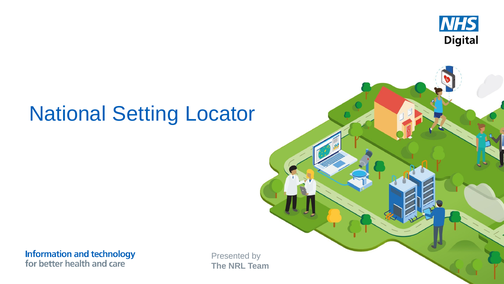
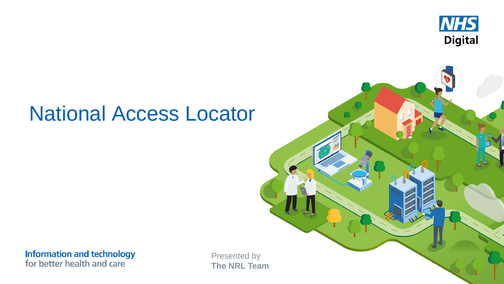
Setting: Setting -> Access (146, 114)
